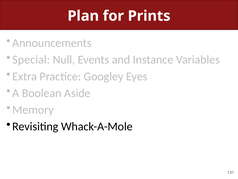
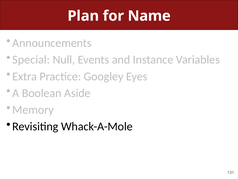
Prints: Prints -> Name (149, 16)
